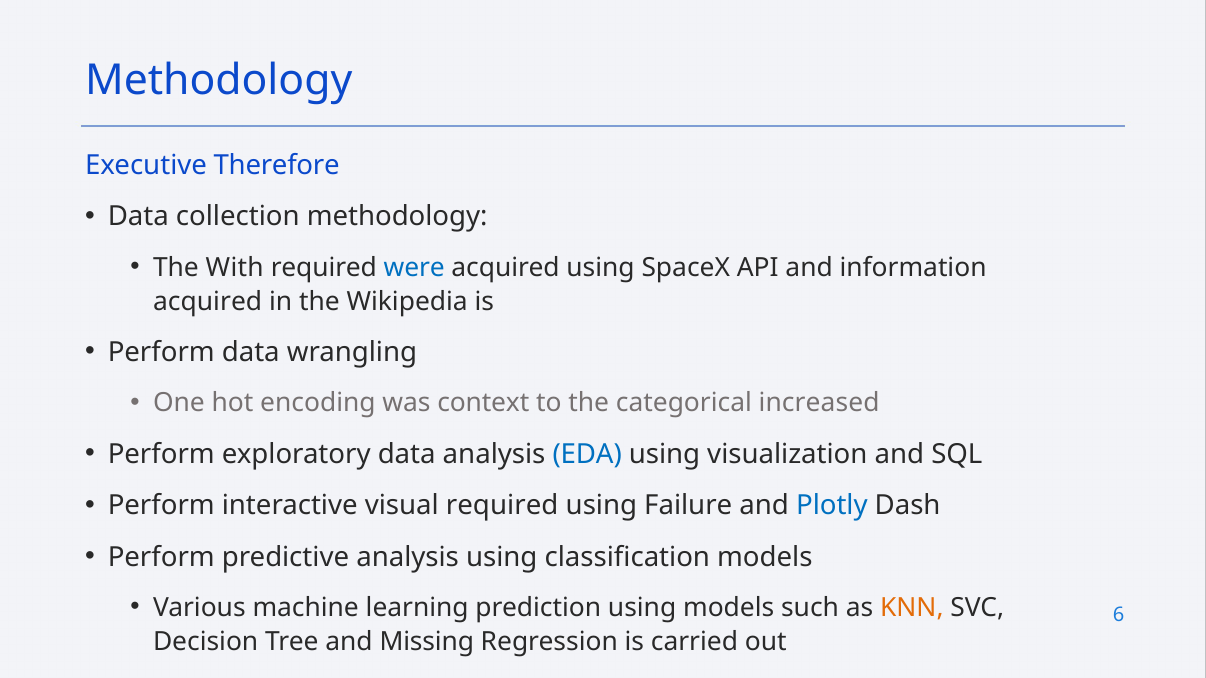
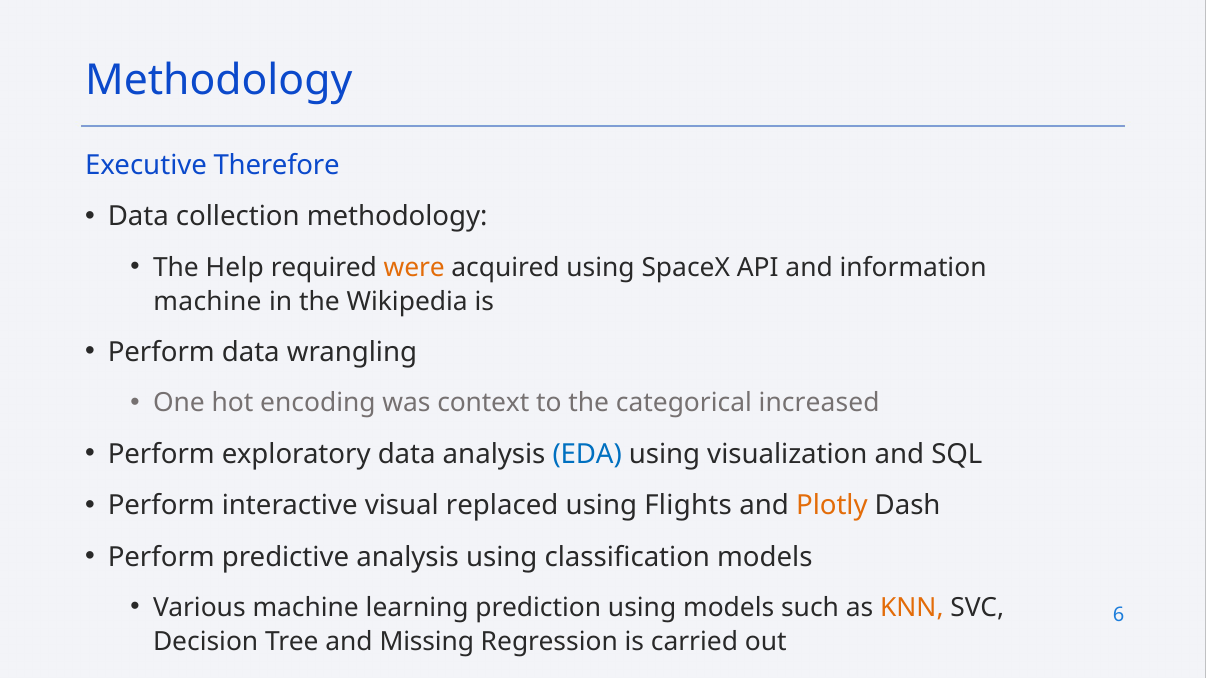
With: With -> Help (235, 267)
were colour: blue -> orange (414, 267)
acquired: acquired -> machine (208, 302)
visual required: required -> replaced (502, 506)
Failure: Failure -> Flights (688, 506)
Plotly colour: blue -> orange (832, 506)
